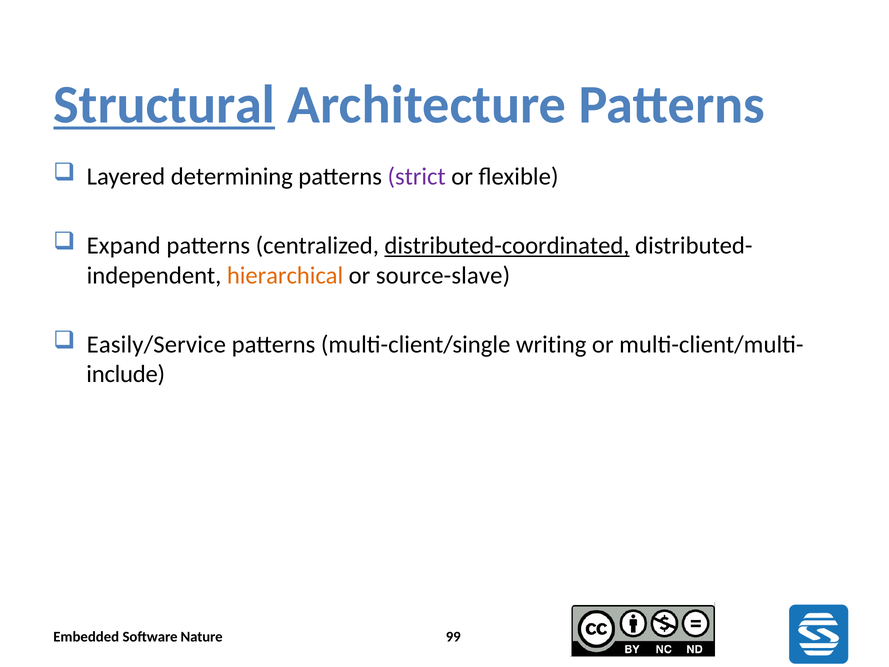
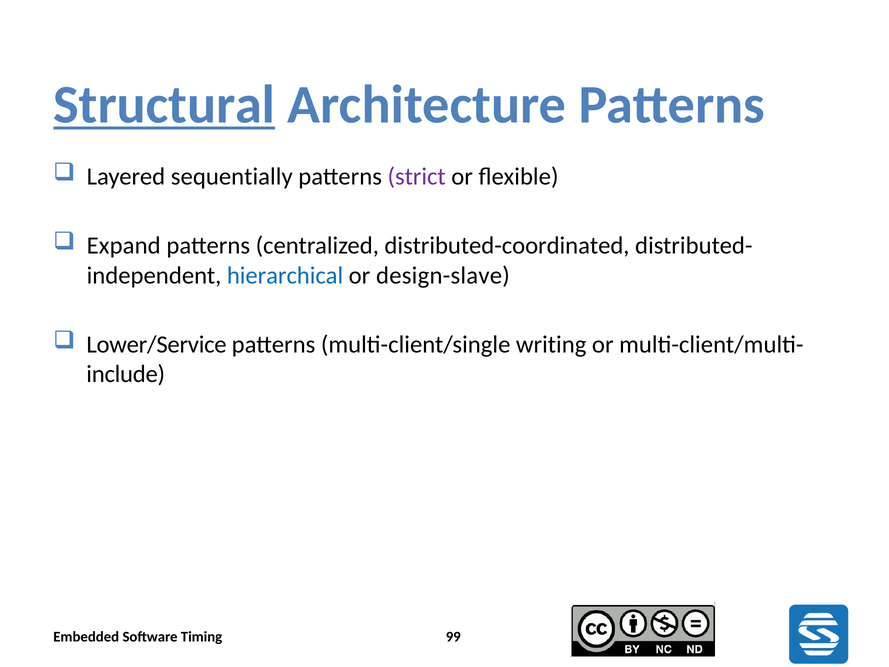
determining: determining -> sequentially (232, 177)
distributed-coordinated underline: present -> none (507, 246)
hierarchical colour: orange -> blue (285, 275)
source-slave: source-slave -> design-slave (443, 275)
Easily/Service: Easily/Service -> Lower/Service (157, 345)
Nature: Nature -> Timing (202, 637)
